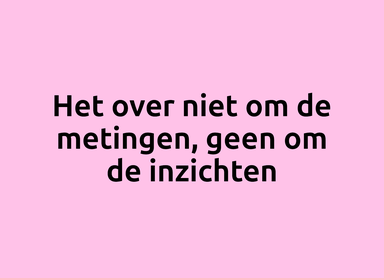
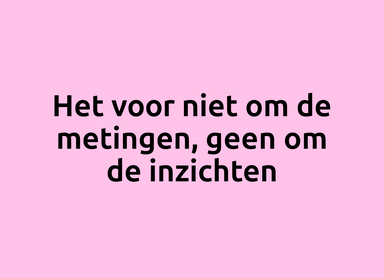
over: over -> voor (143, 106)
